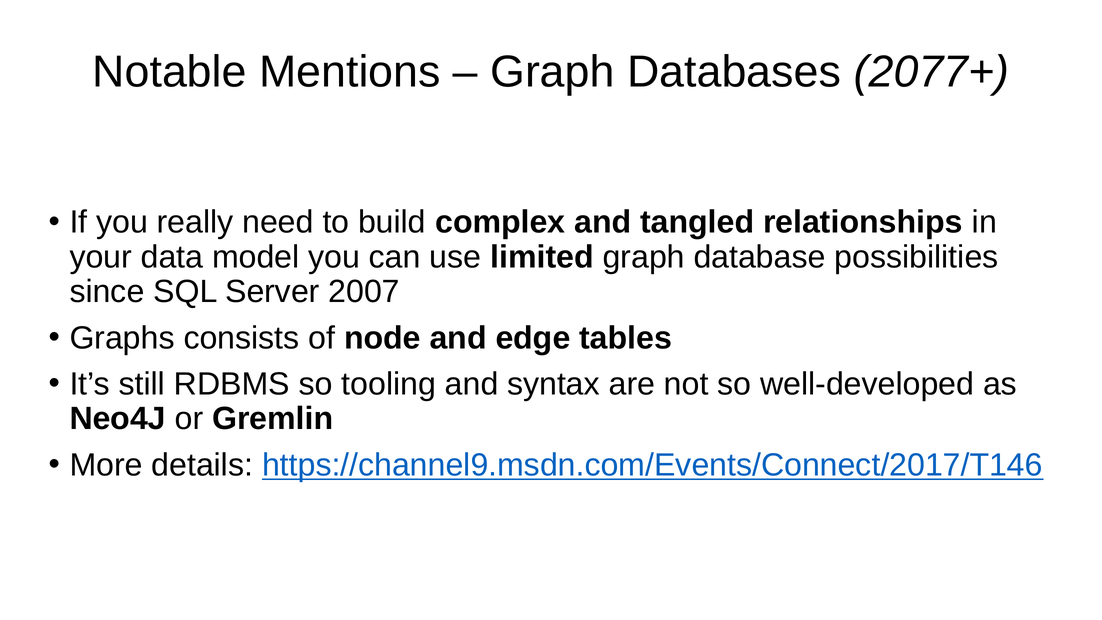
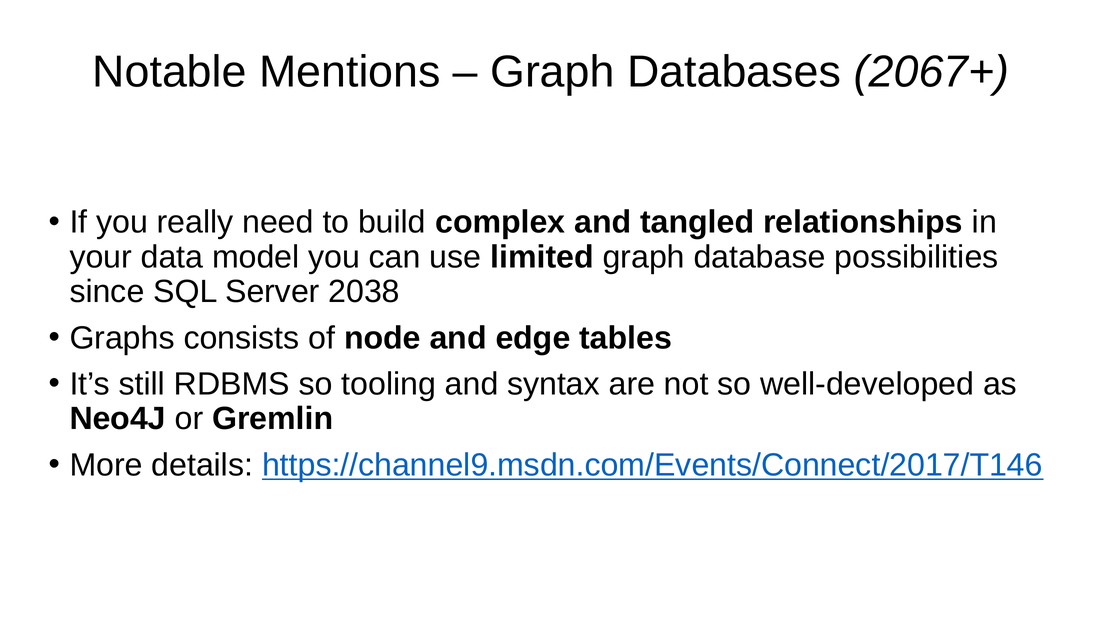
2077+: 2077+ -> 2067+ (932, 72)
2007: 2007 -> 2038 (364, 292)
